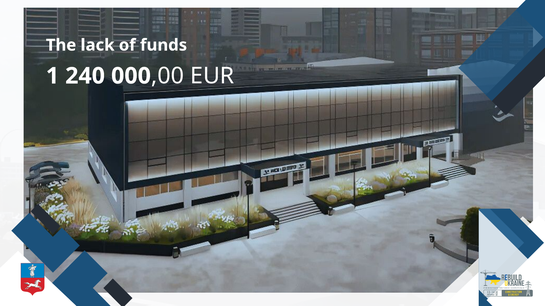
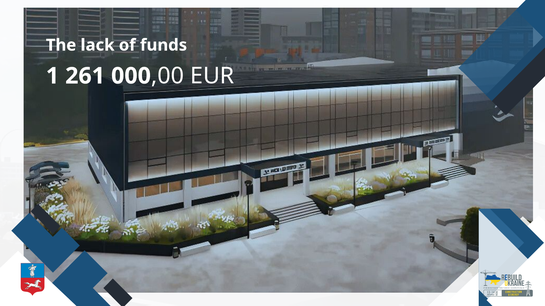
240: 240 -> 261 (85, 76)
